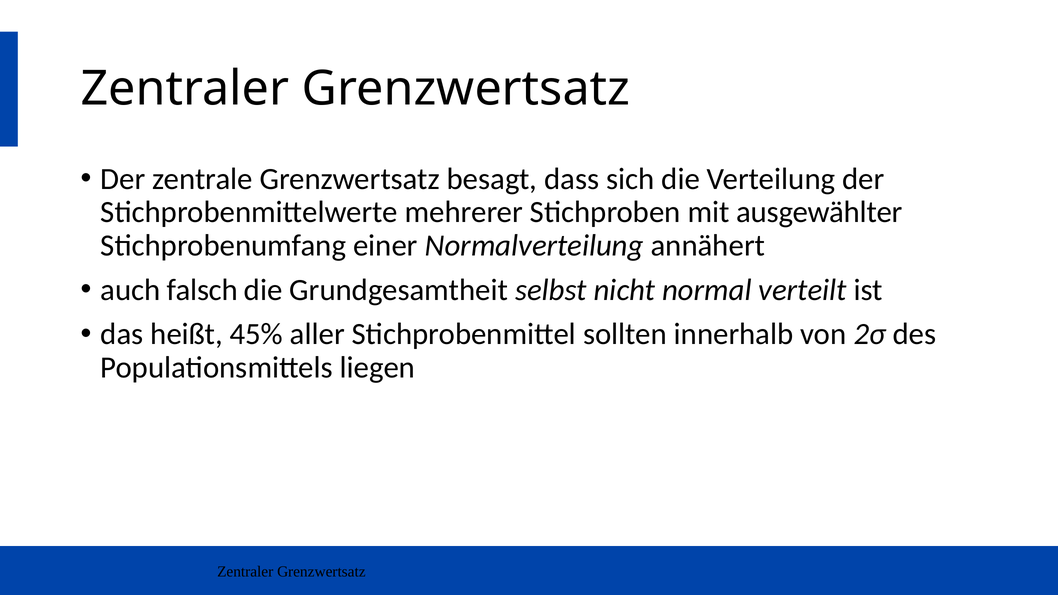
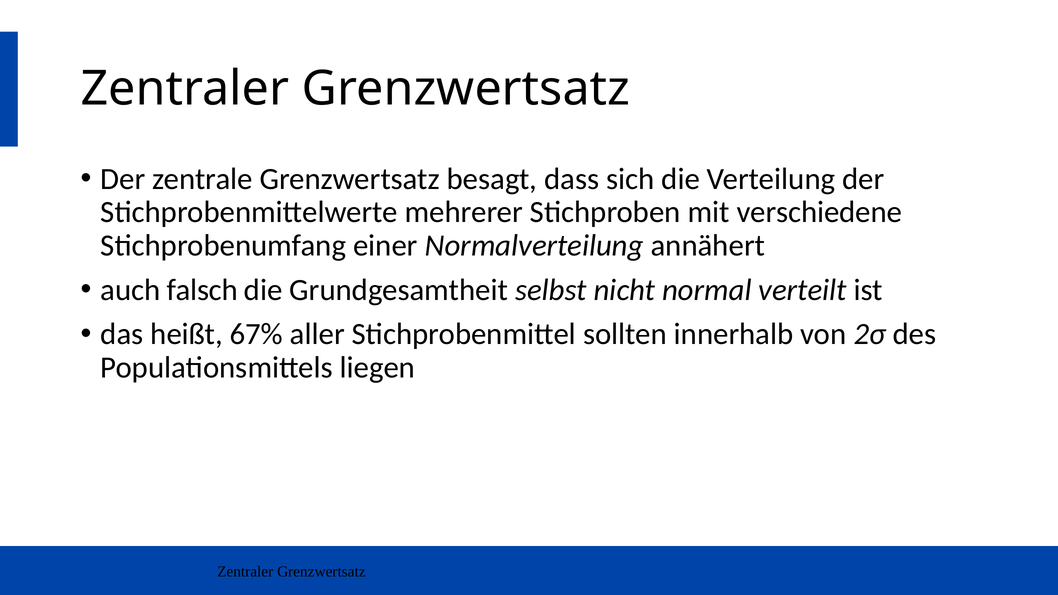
ausgewählter: ausgewählter -> verschiedene (819, 212)
45%: 45% -> 67% (256, 334)
